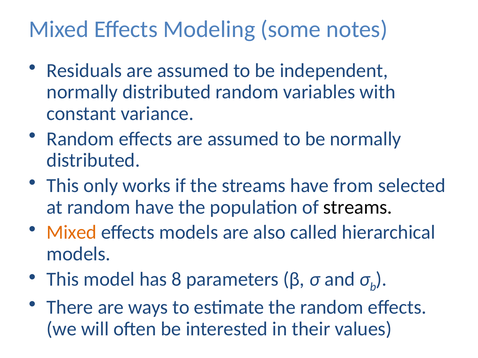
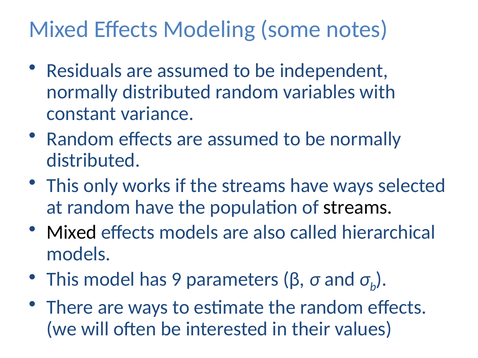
have from: from -> ways (353, 186)
Mixed colour: orange -> black (72, 233)
8: 8 -> 9 (177, 280)
